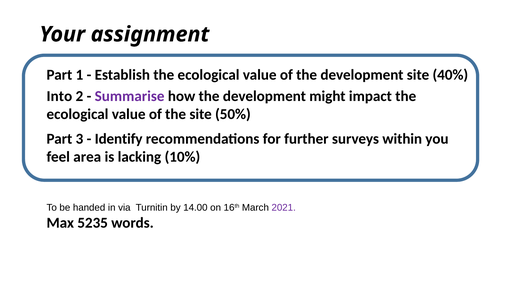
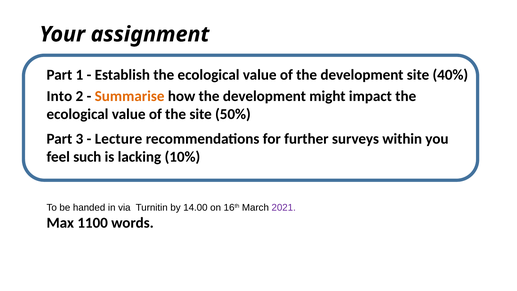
Summarise colour: purple -> orange (130, 96)
Identify: Identify -> Lecture (118, 139)
area: area -> such (87, 157)
5235: 5235 -> 1100 (93, 223)
